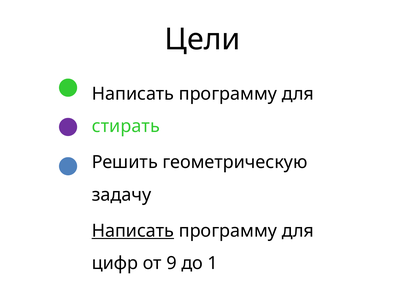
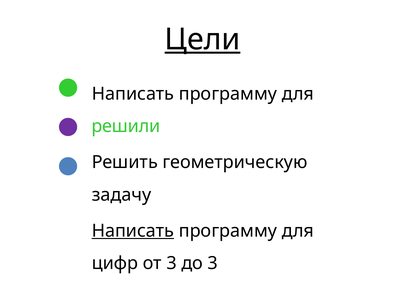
Цели underline: none -> present (203, 40)
стирать: стирать -> решили (126, 126)
от 9: 9 -> 3 (172, 263)
до 1: 1 -> 3 (213, 263)
